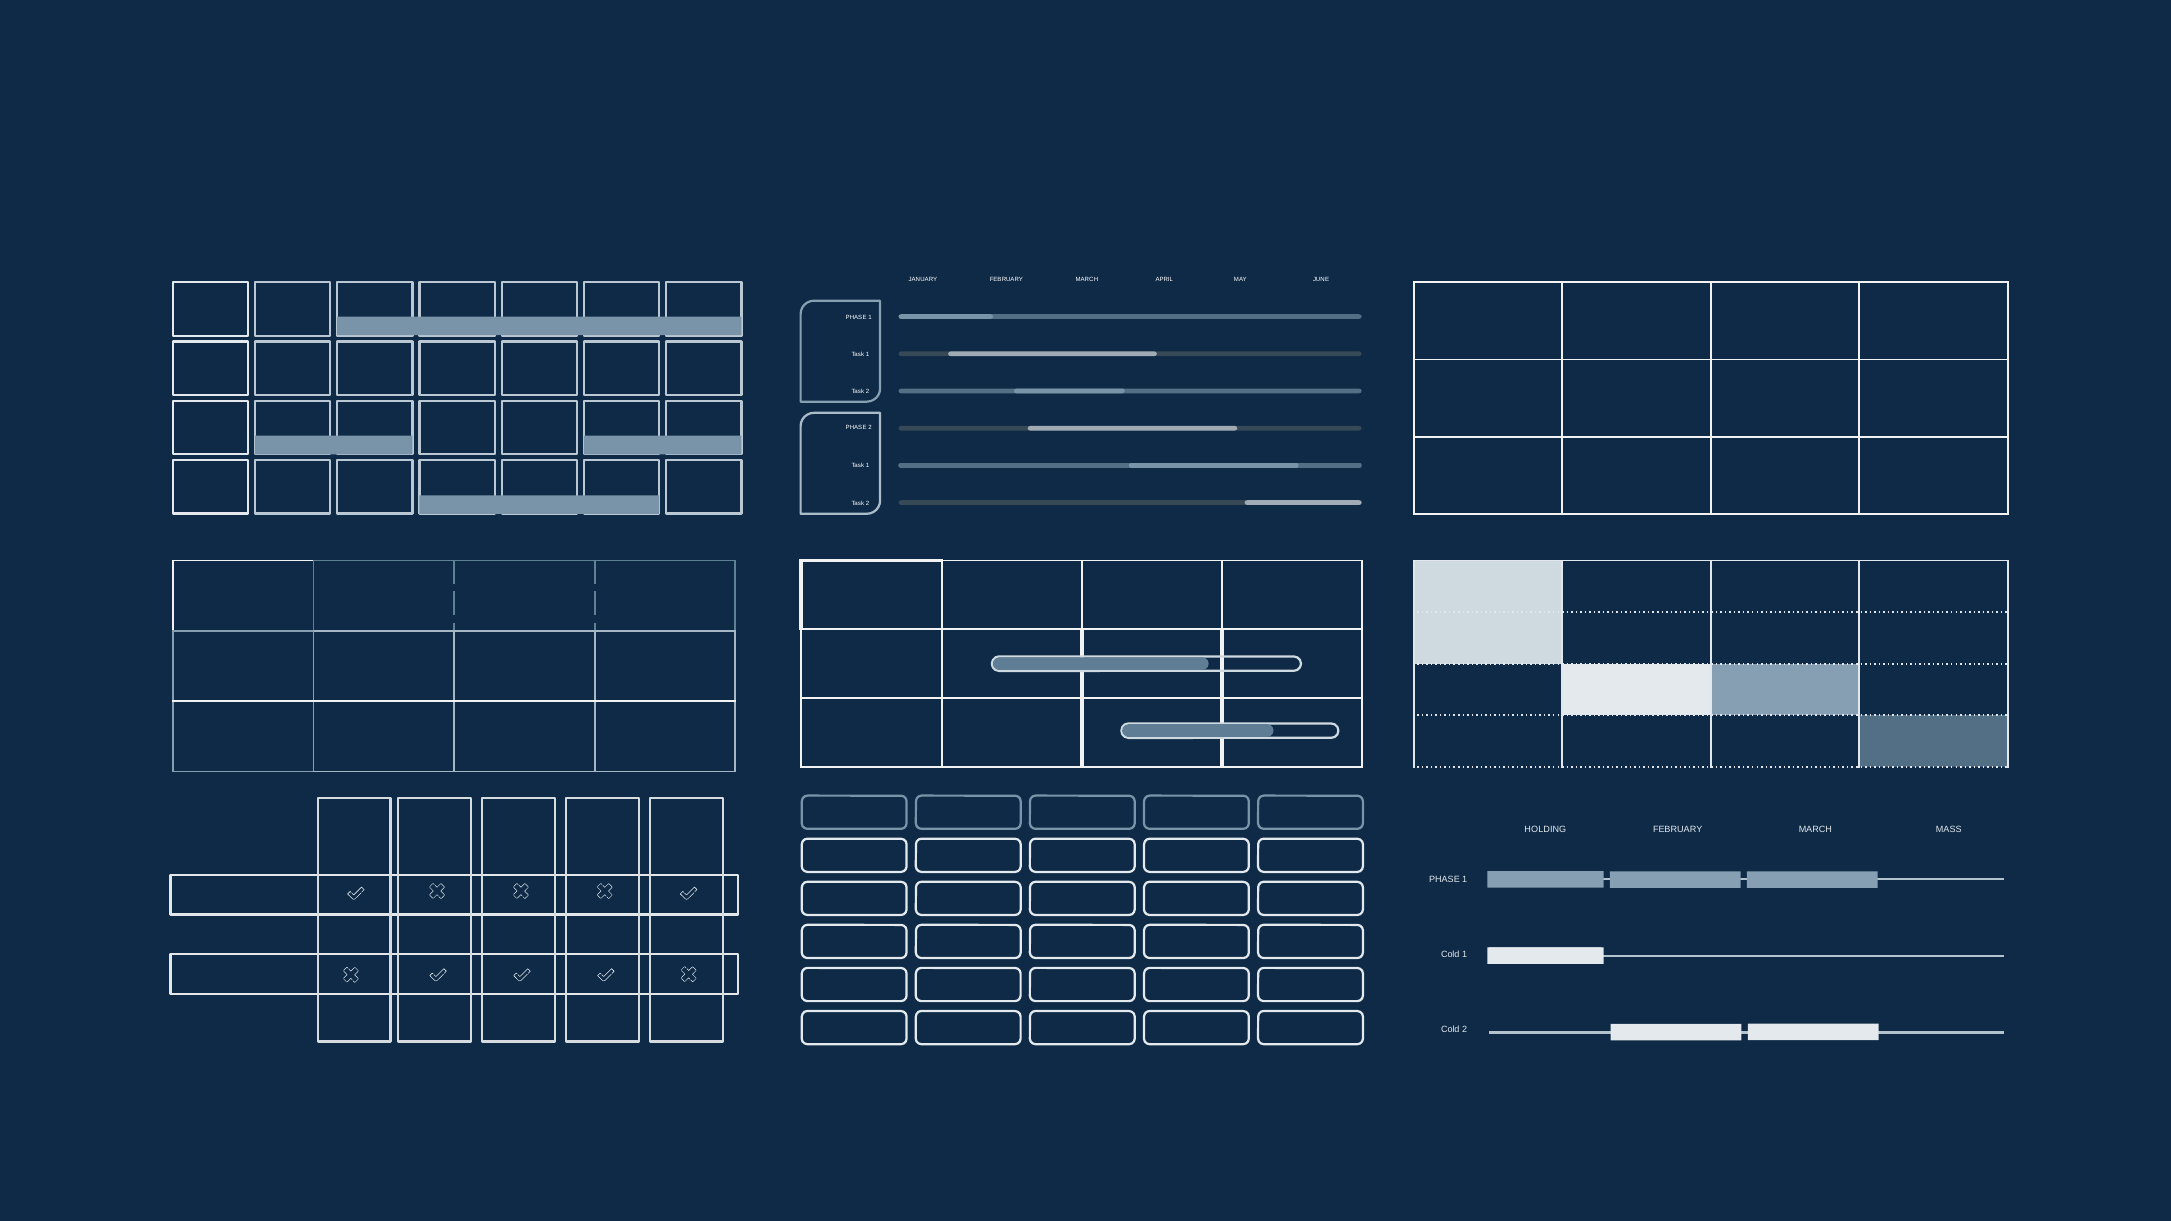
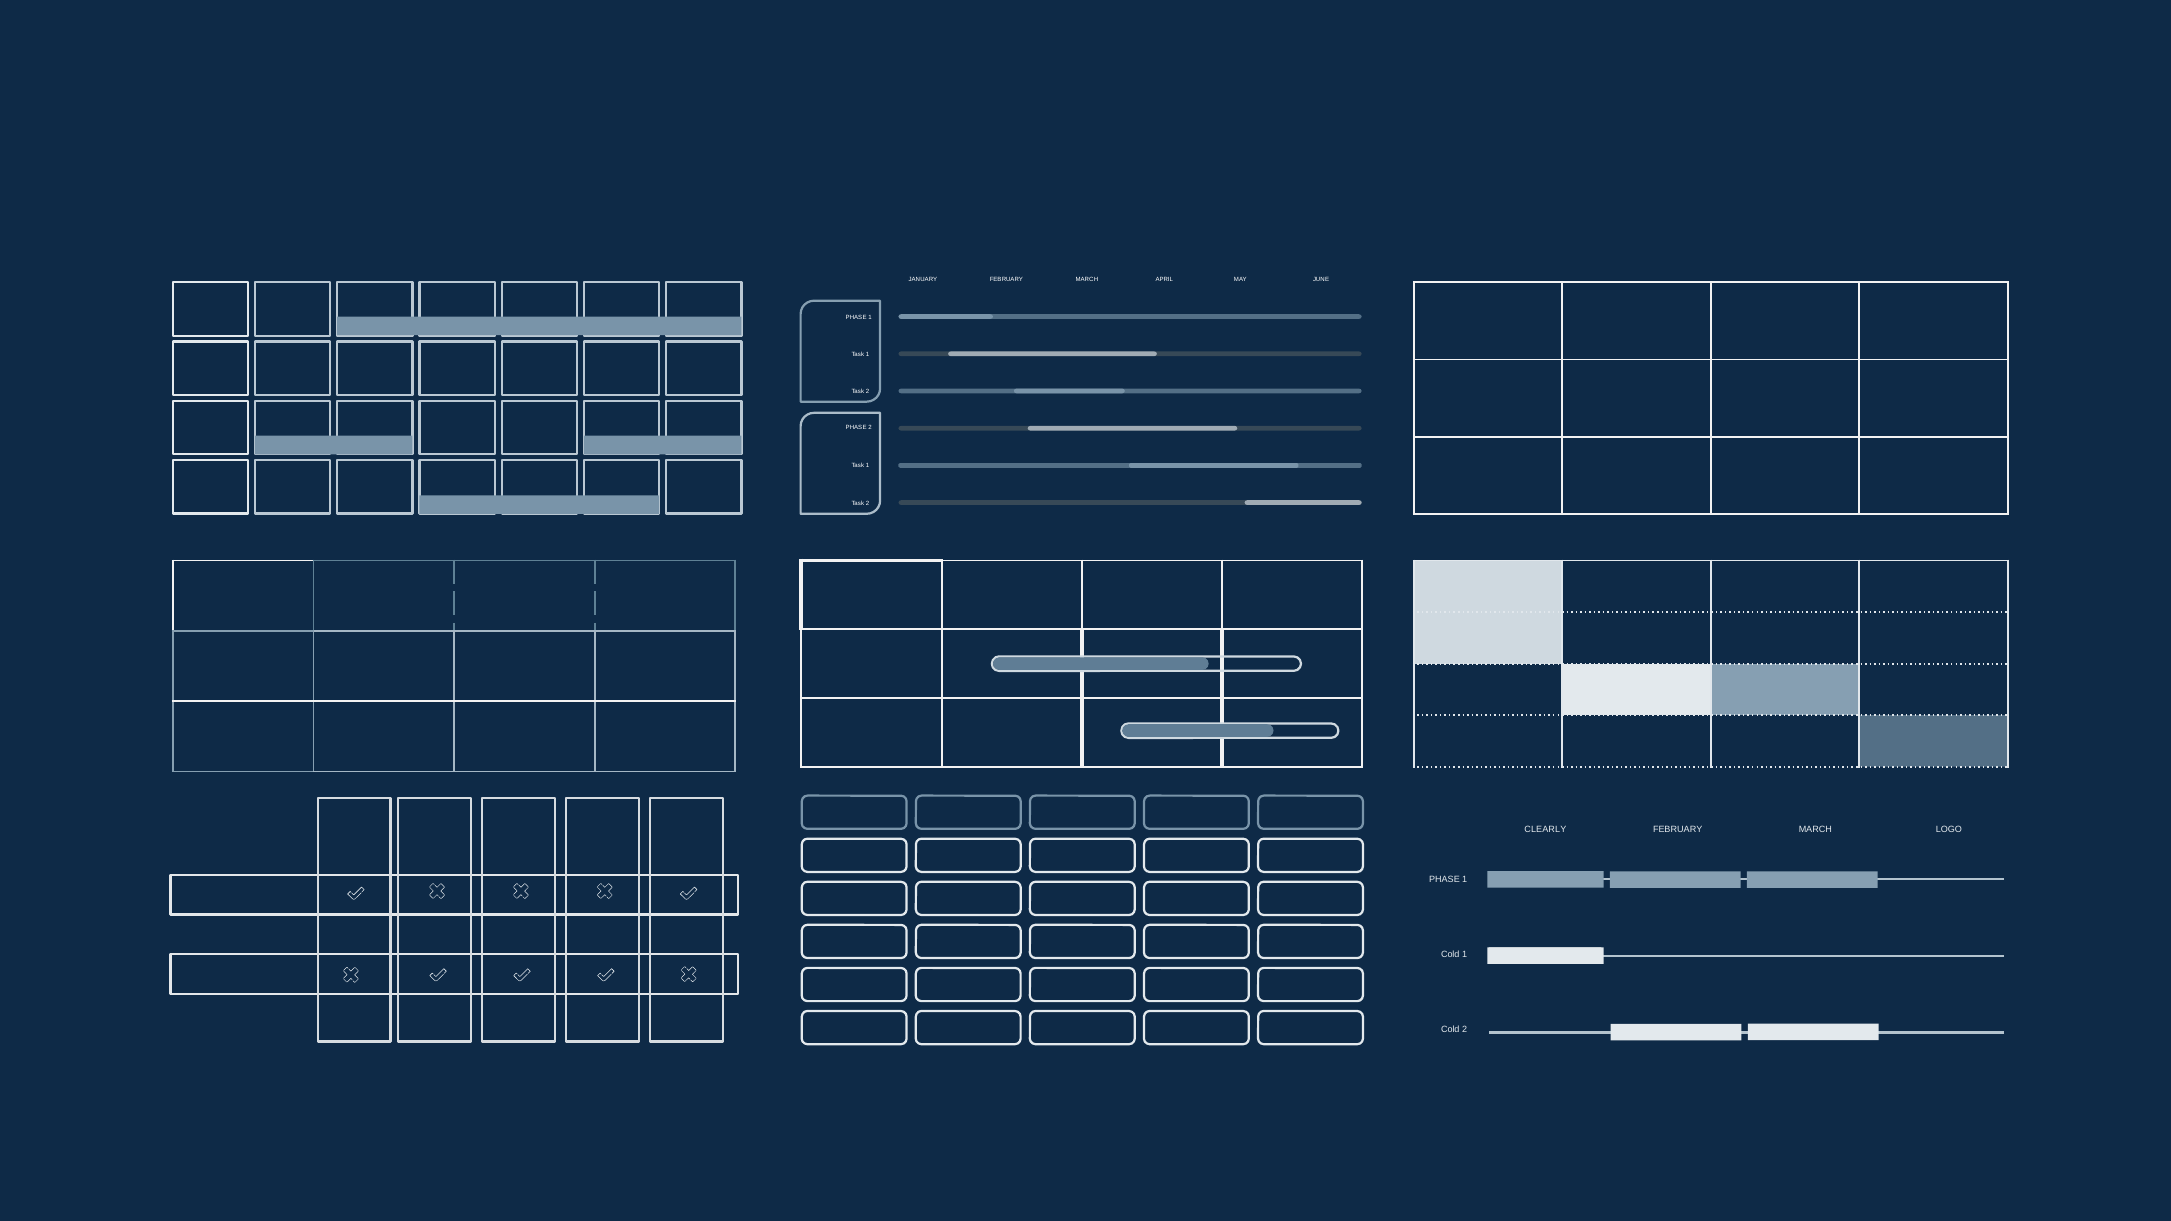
HOLDING: HOLDING -> CLEARLY (1545, 830)
MASS: MASS -> LOGO (1949, 830)
